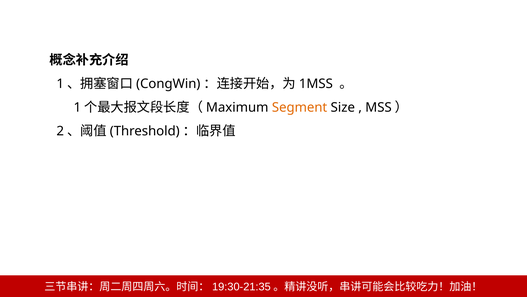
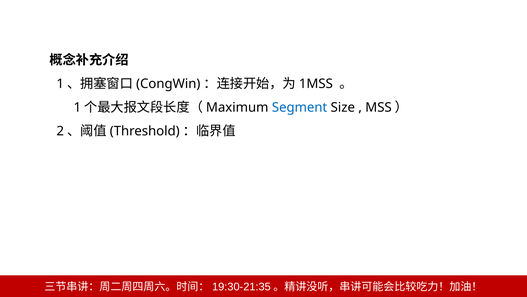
Segment colour: orange -> blue (300, 107)
